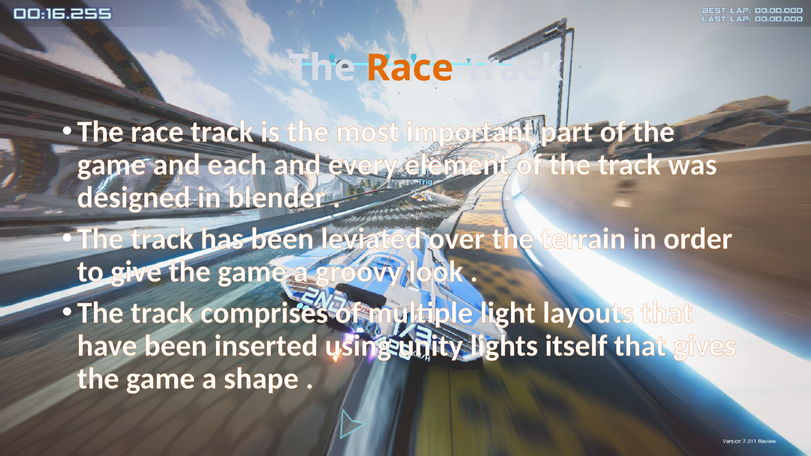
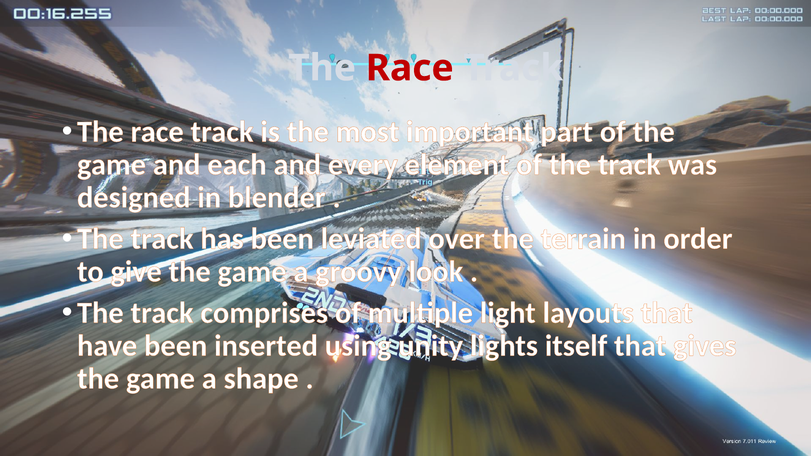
Race colour: orange -> red (410, 68)
